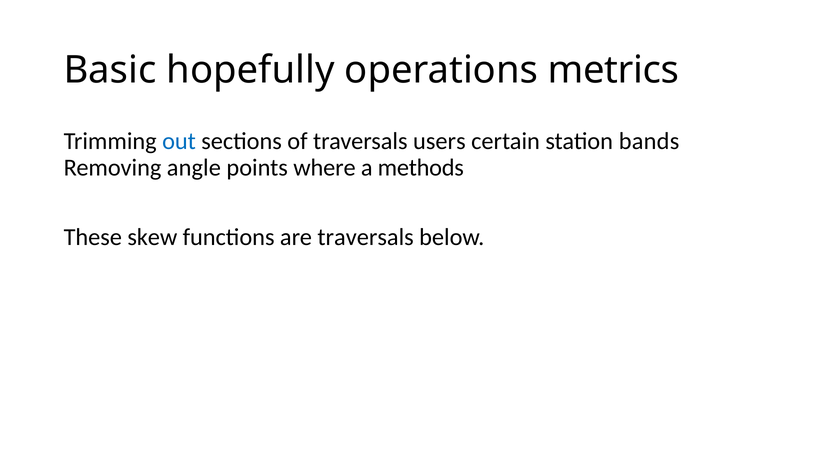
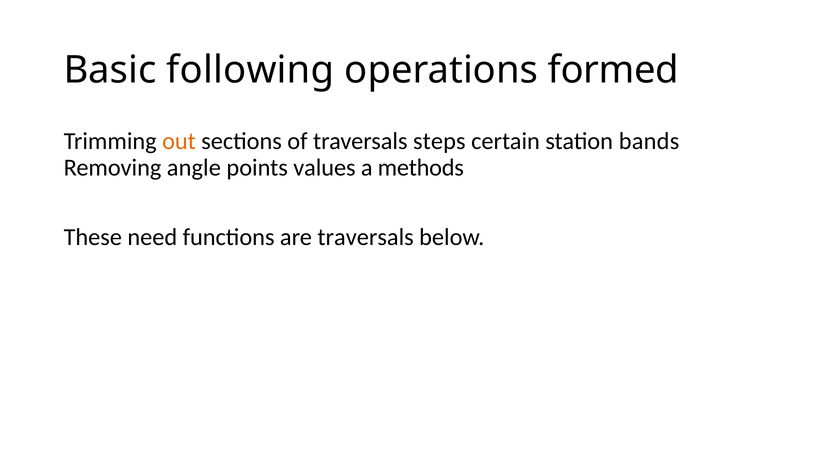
hopefully: hopefully -> following (250, 70)
metrics: metrics -> formed (613, 70)
out colour: blue -> orange (179, 141)
users: users -> steps (439, 141)
where: where -> values (324, 167)
skew: skew -> need (152, 237)
